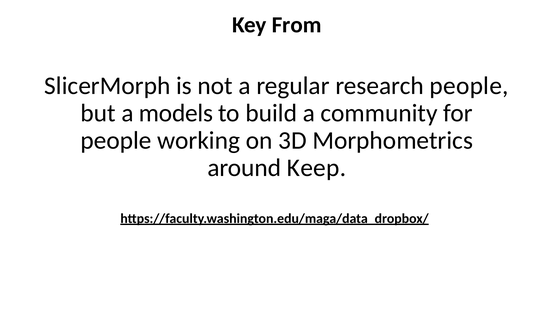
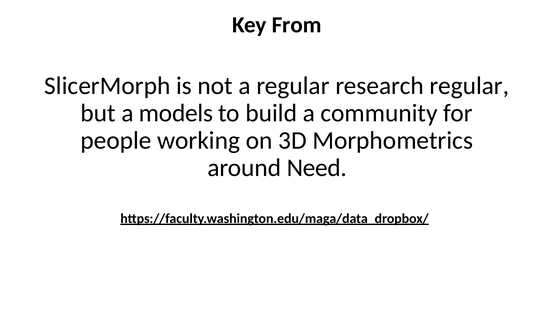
research people: people -> regular (469, 86)
Keep: Keep -> Need (317, 168)
